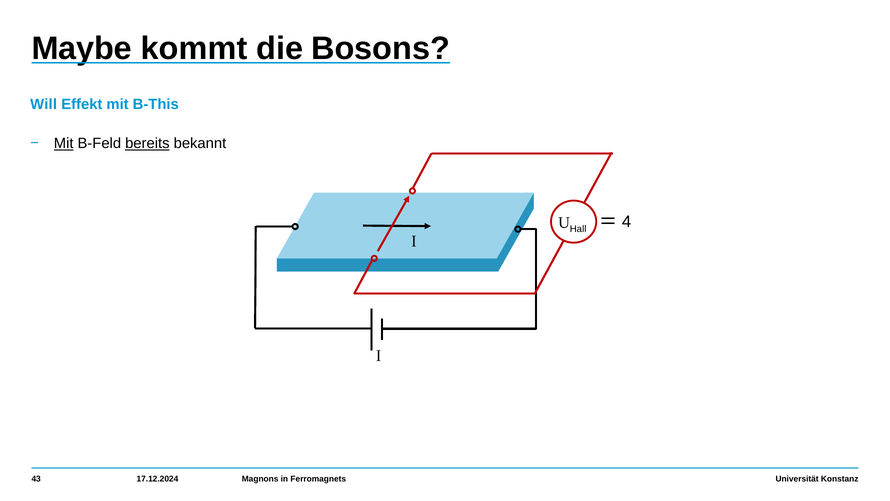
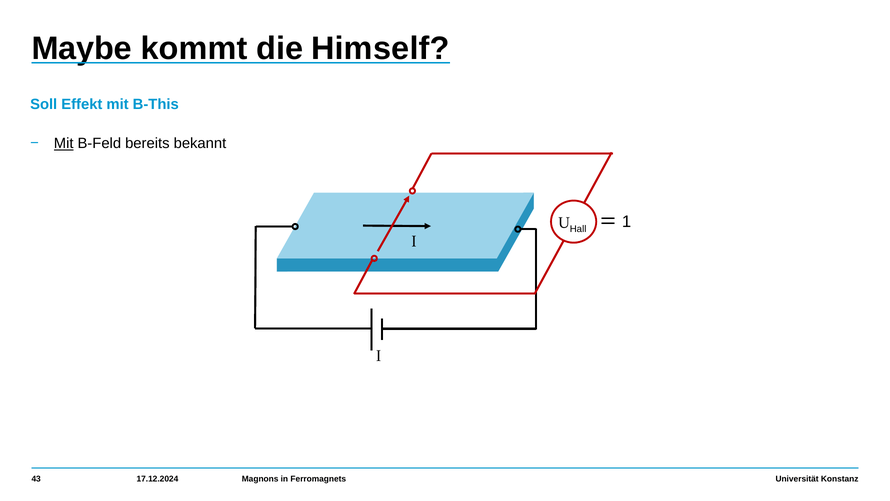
Bosons: Bosons -> Himself (380, 48)
Will: Will -> Soll (44, 104)
bereits underline: present -> none (147, 143)
4: 4 -> 1 (627, 222)
